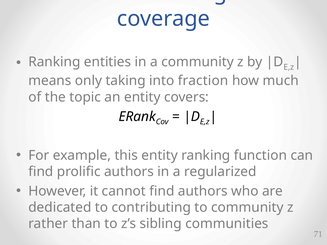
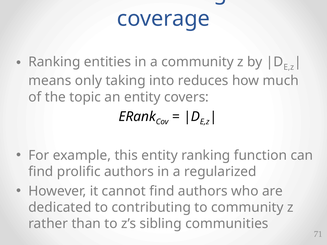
fraction: fraction -> reduces (203, 81)
